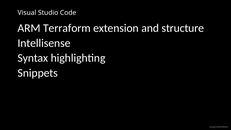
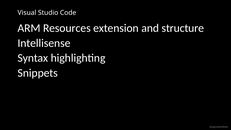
Terraform: Terraform -> Resources (67, 28)
